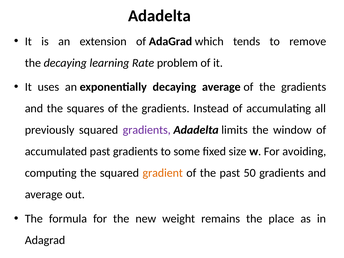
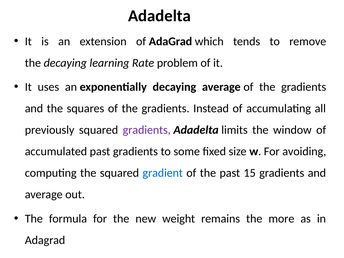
gradient colour: orange -> blue (163, 173)
50: 50 -> 15 (250, 173)
place: place -> more (281, 219)
